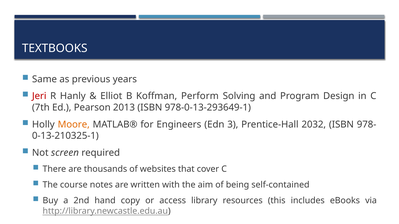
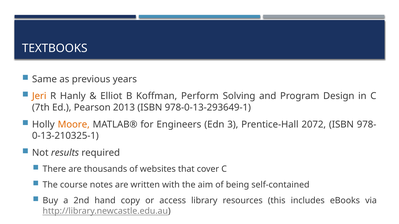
Jeri colour: red -> orange (39, 96)
2032: 2032 -> 2072 (314, 125)
screen: screen -> results (65, 153)
